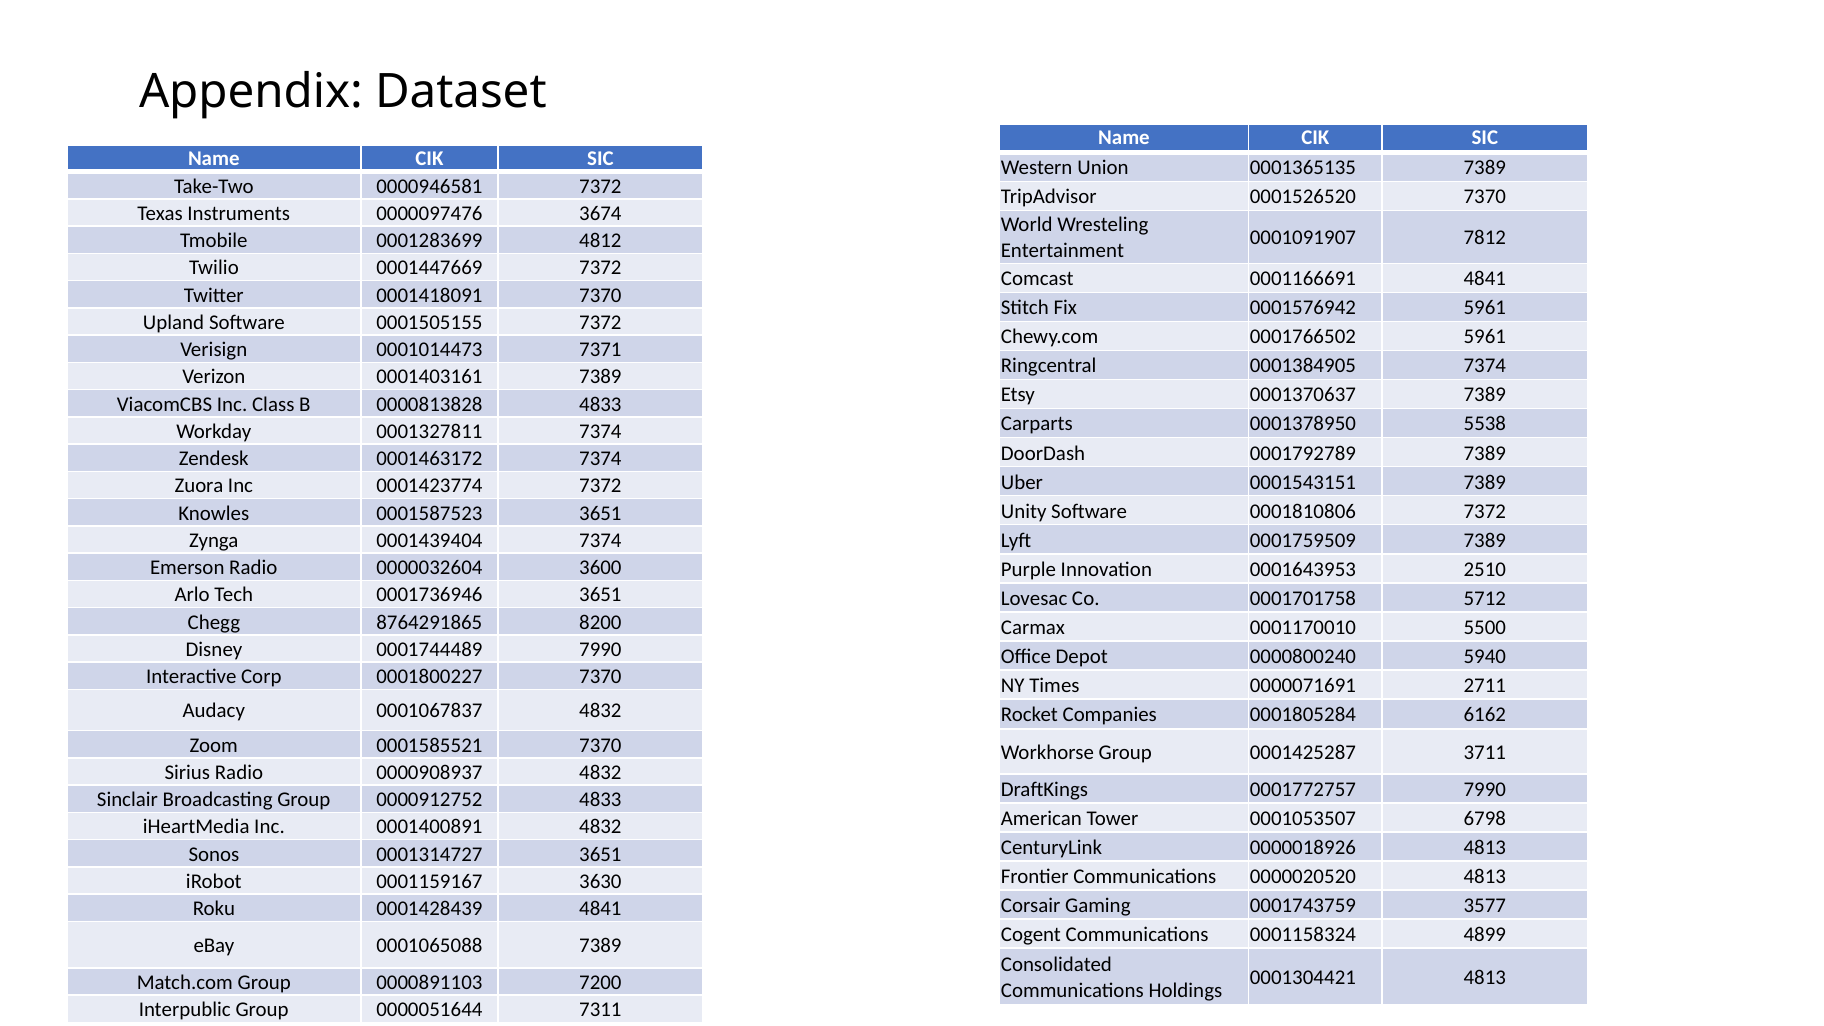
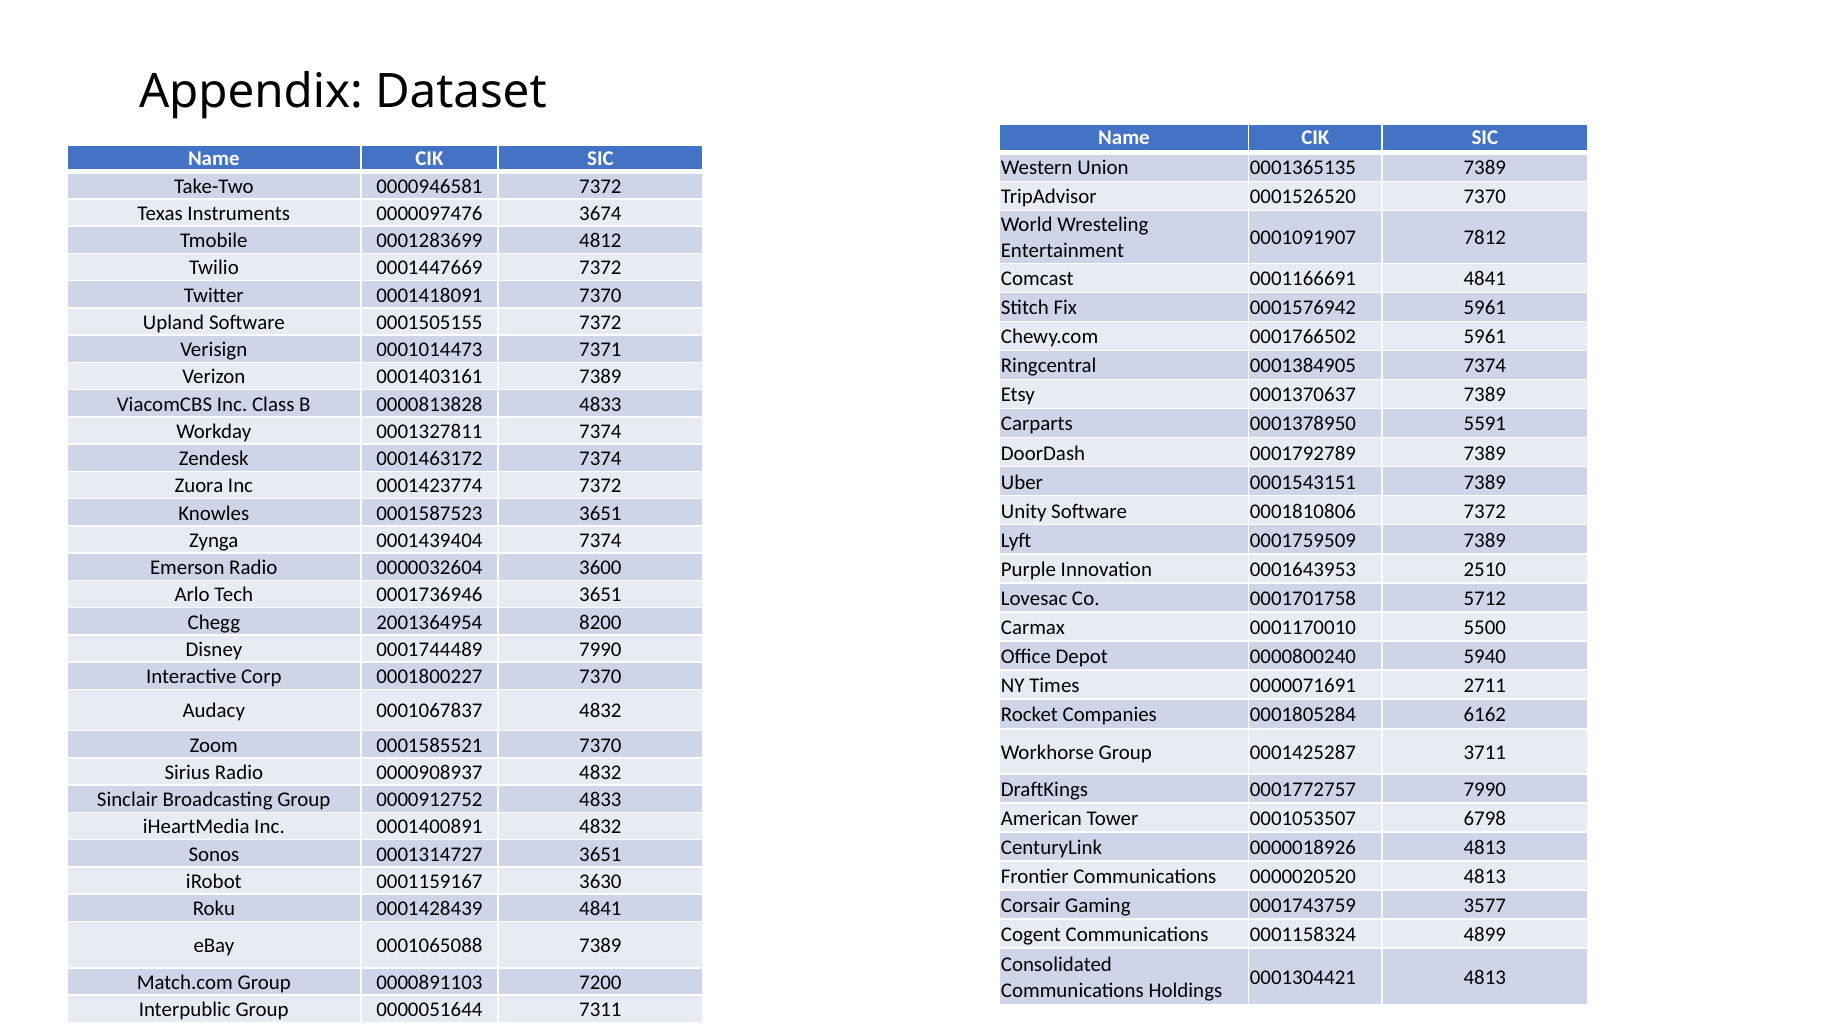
5538: 5538 -> 5591 (1485, 424)
8764291865: 8764291865 -> 2001364954 (429, 622)
